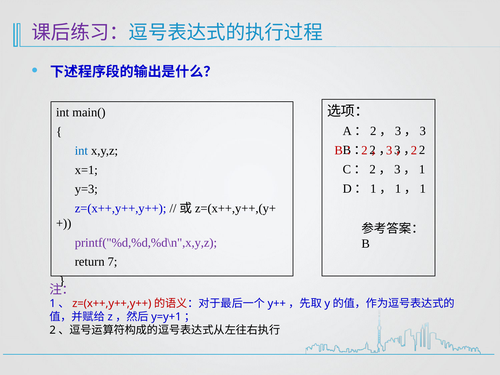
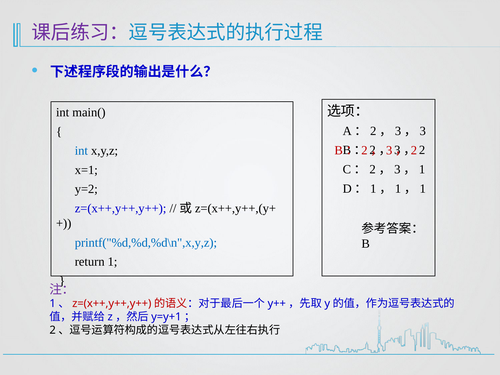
y=3: y=3 -> y=2 (86, 189)
printf("%d,%d,%d\n",x,y,z colour: purple -> blue (146, 243)
7: 7 -> 1 (113, 262)
